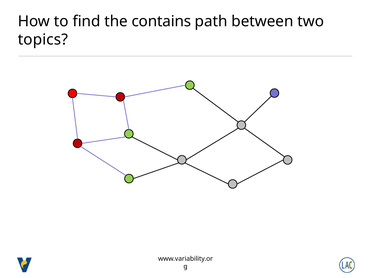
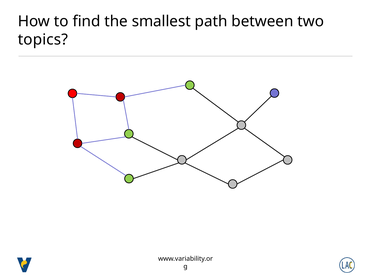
contains: contains -> smallest (161, 21)
